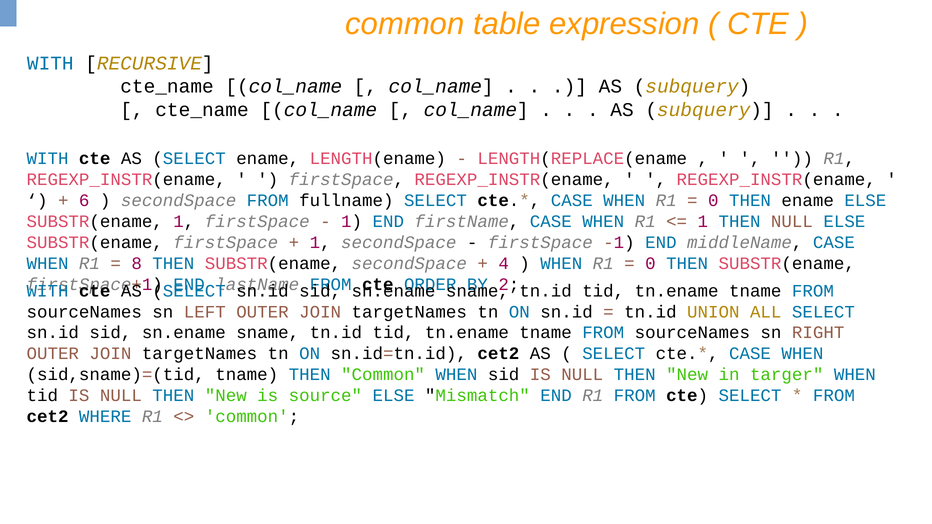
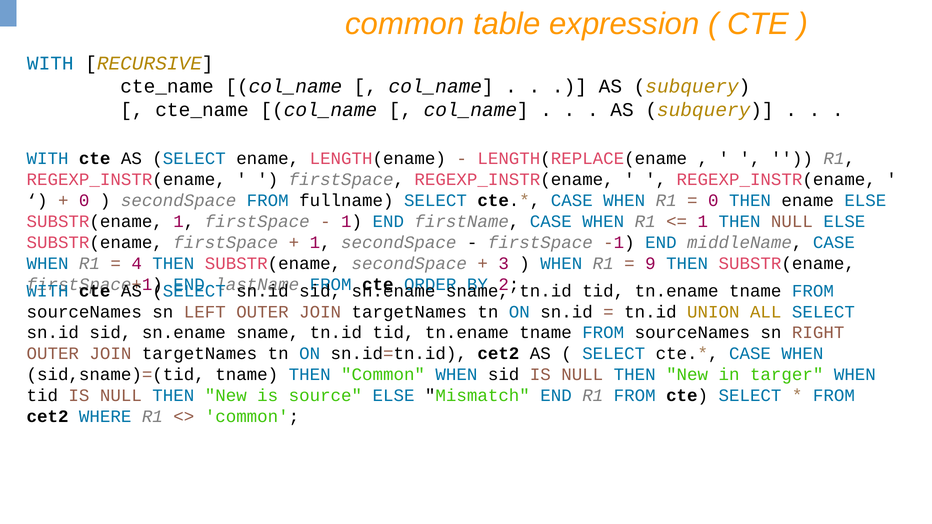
6: 6 -> 0 (84, 201)
8: 8 -> 4 (137, 264)
4: 4 -> 3 (504, 264)
0: 0 -> 9 (650, 264)
